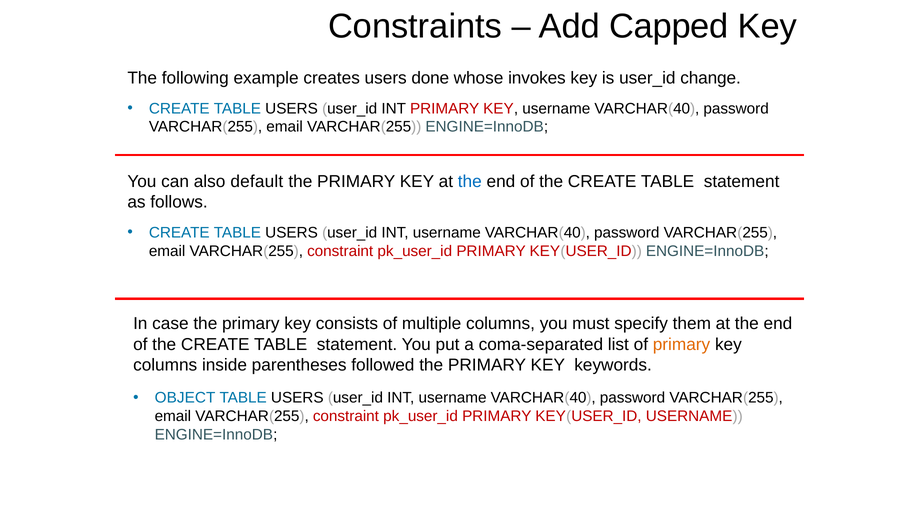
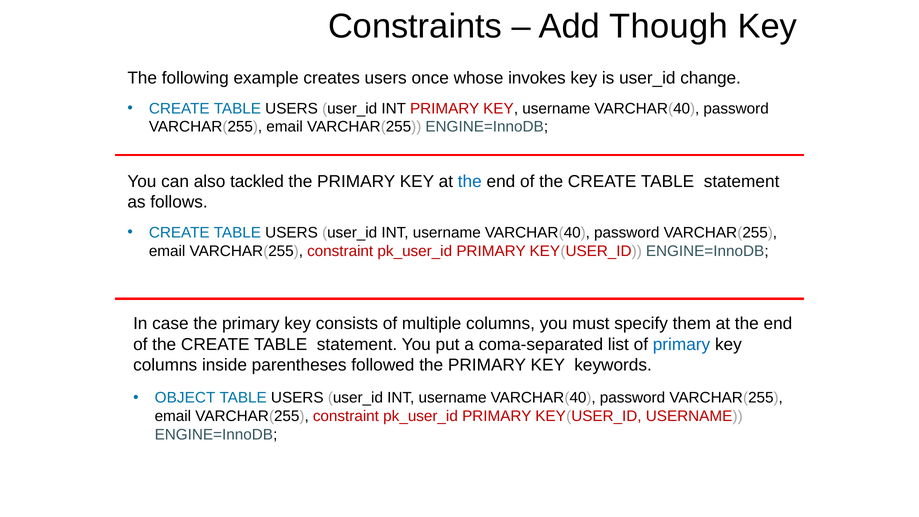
Capped: Capped -> Though (669, 26)
done: done -> once (430, 78)
default: default -> tackled (257, 181)
primary colour: orange -> blue (681, 344)
